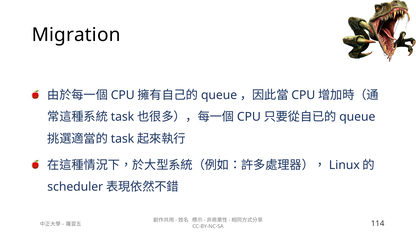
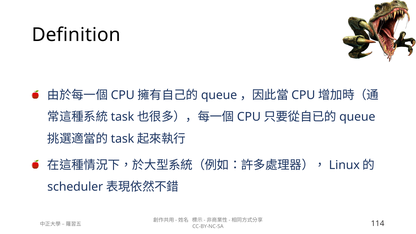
Migration: Migration -> Definition (76, 35)
